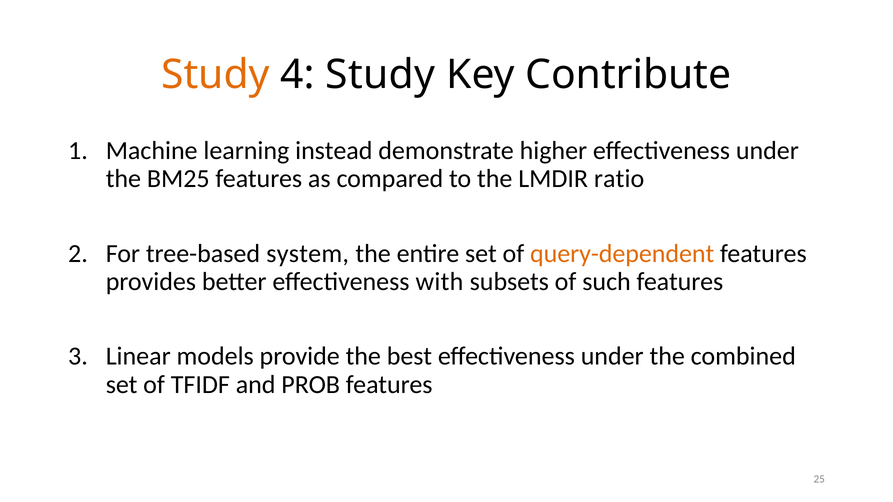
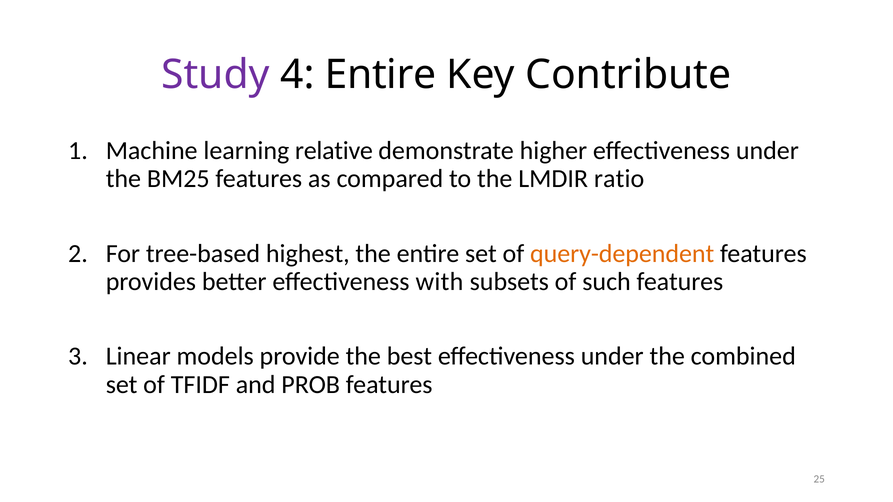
Study colour: orange -> purple (215, 75)
4 Study: Study -> Entire (381, 75)
instead: instead -> relative (334, 151)
system: system -> highest (308, 254)
